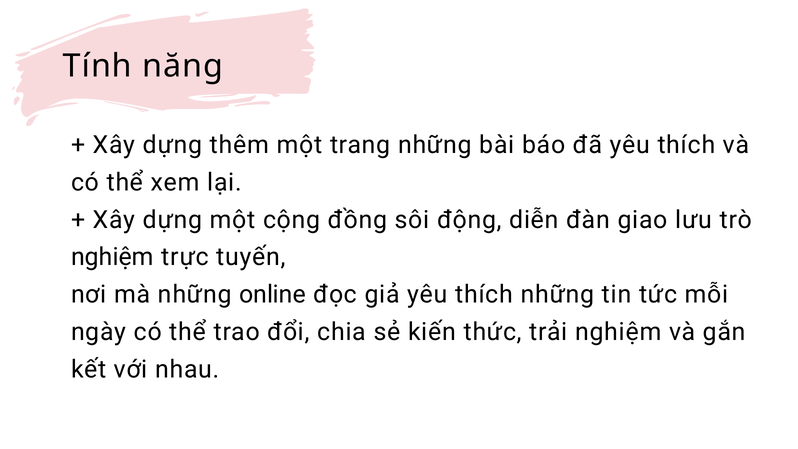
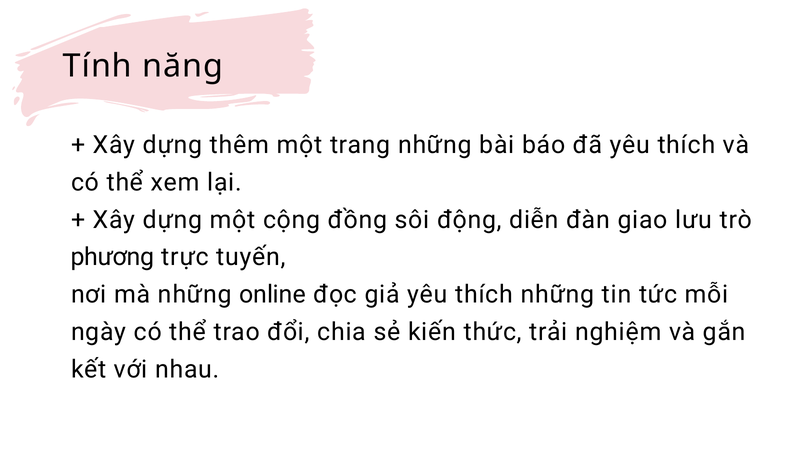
nghiệm: nghiệm -> phương (113, 257)
